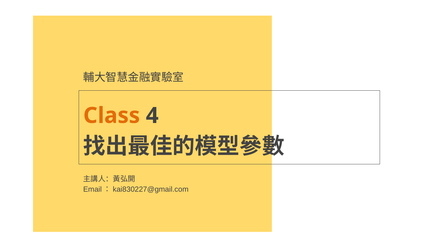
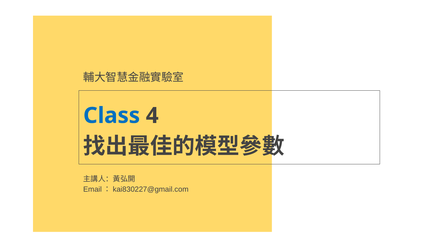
Class colour: orange -> blue (112, 116)
